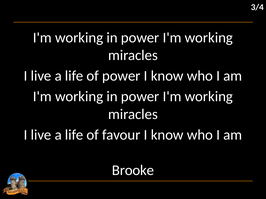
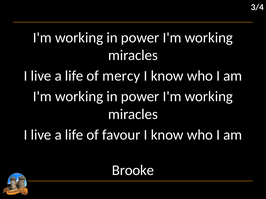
of power: power -> mercy (121, 76)
